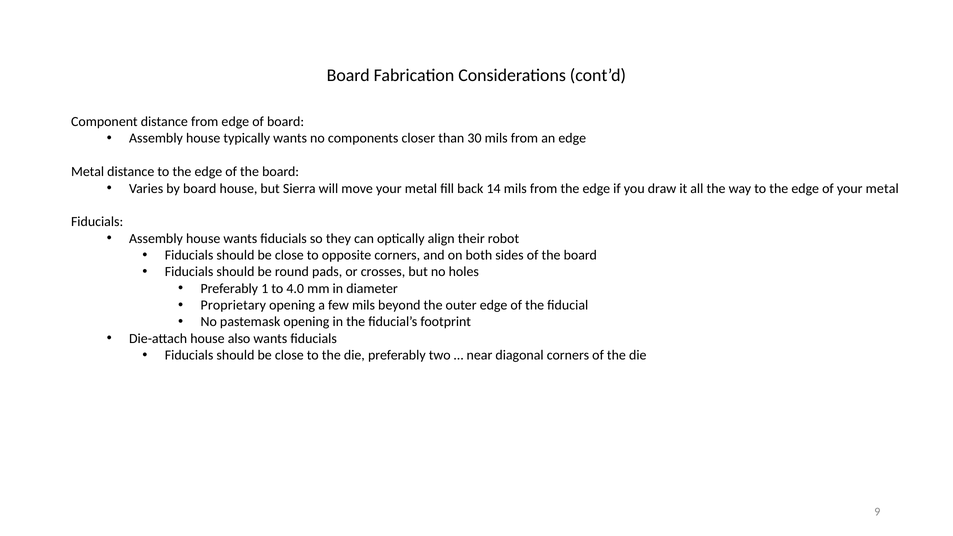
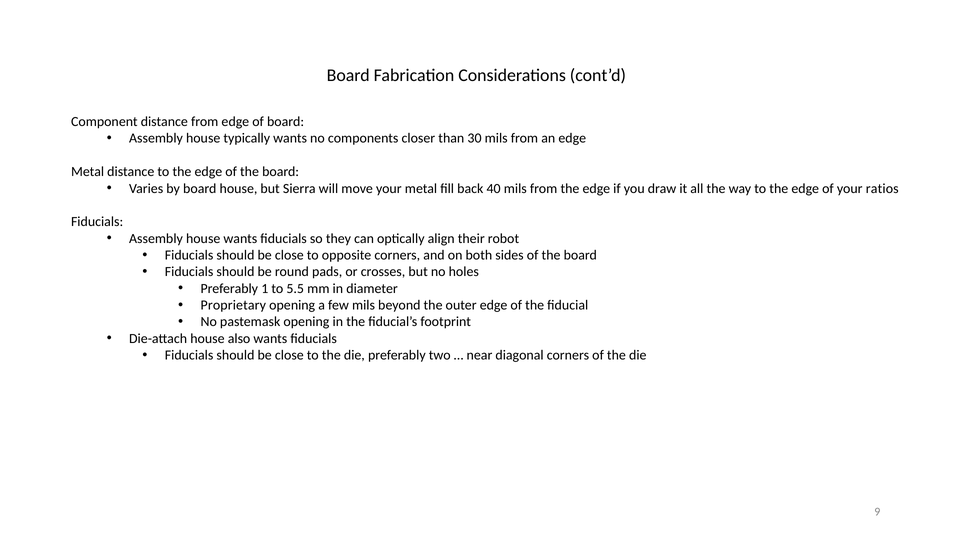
14: 14 -> 40 (494, 188)
of your metal: metal -> ratios (882, 188)
4.0: 4.0 -> 5.5 (295, 289)
